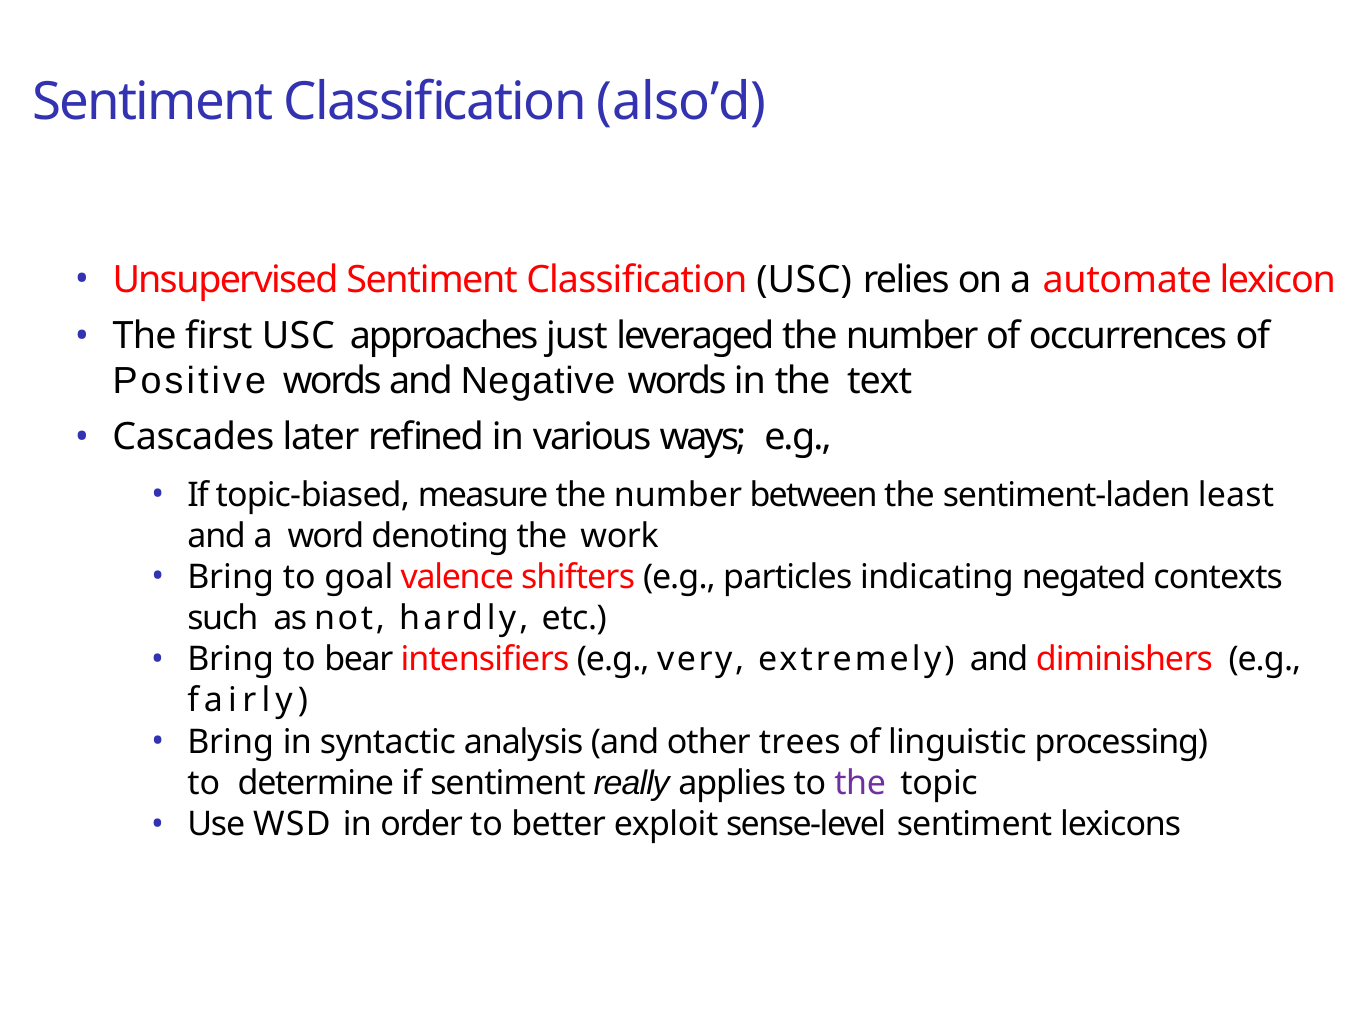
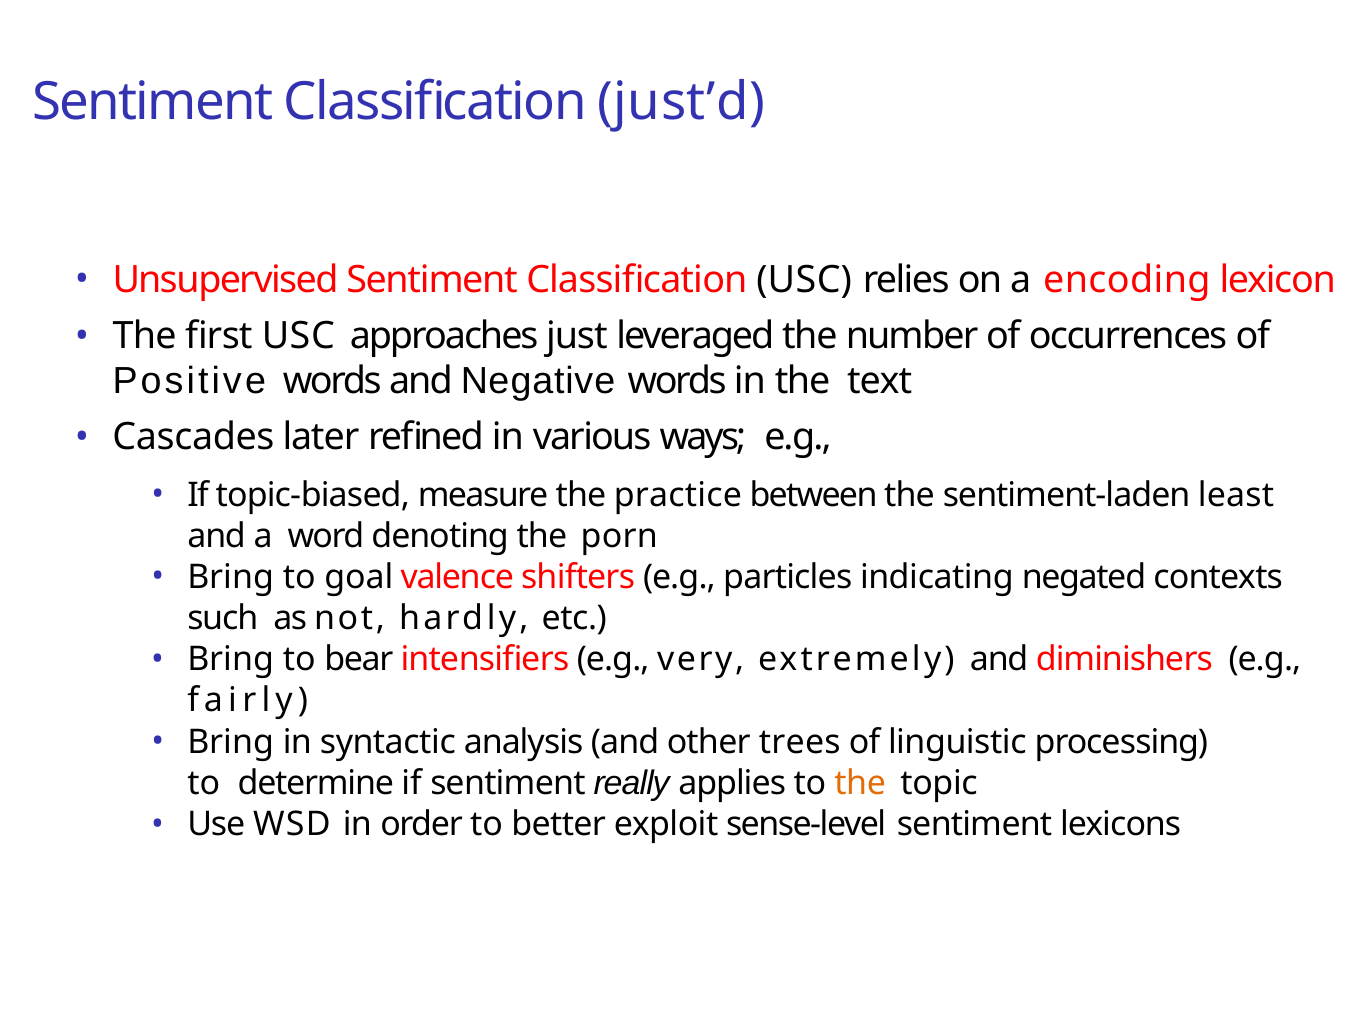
also’d: also’d -> just’d (681, 102)
automate: automate -> encoding (1127, 280)
measure the number: number -> practice (678, 495)
work: work -> porn (619, 536)
the colour: purple -> orange (860, 783)
